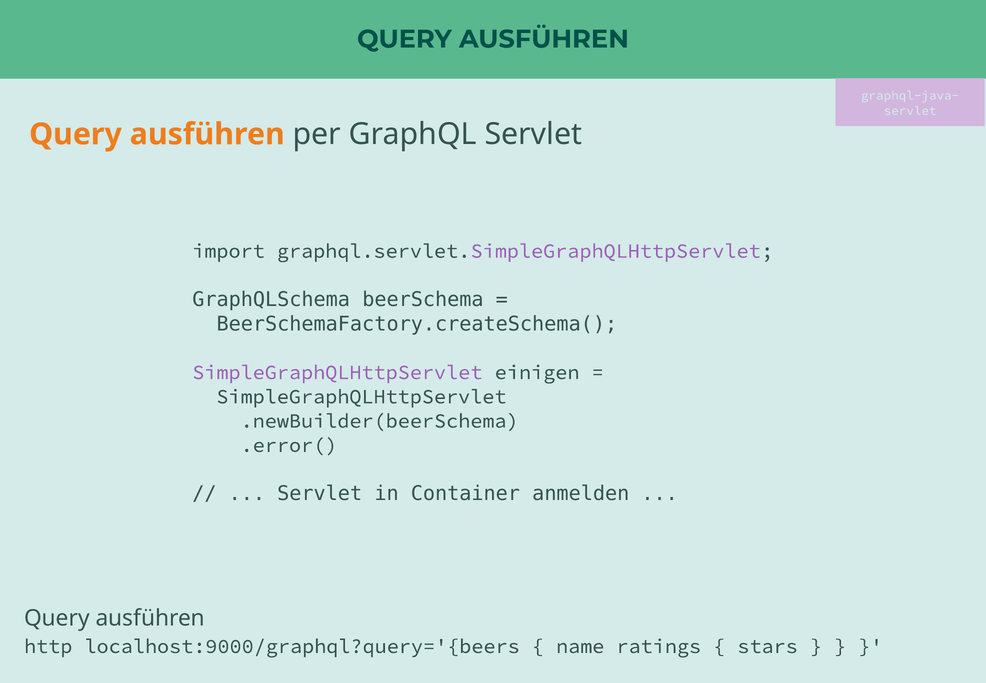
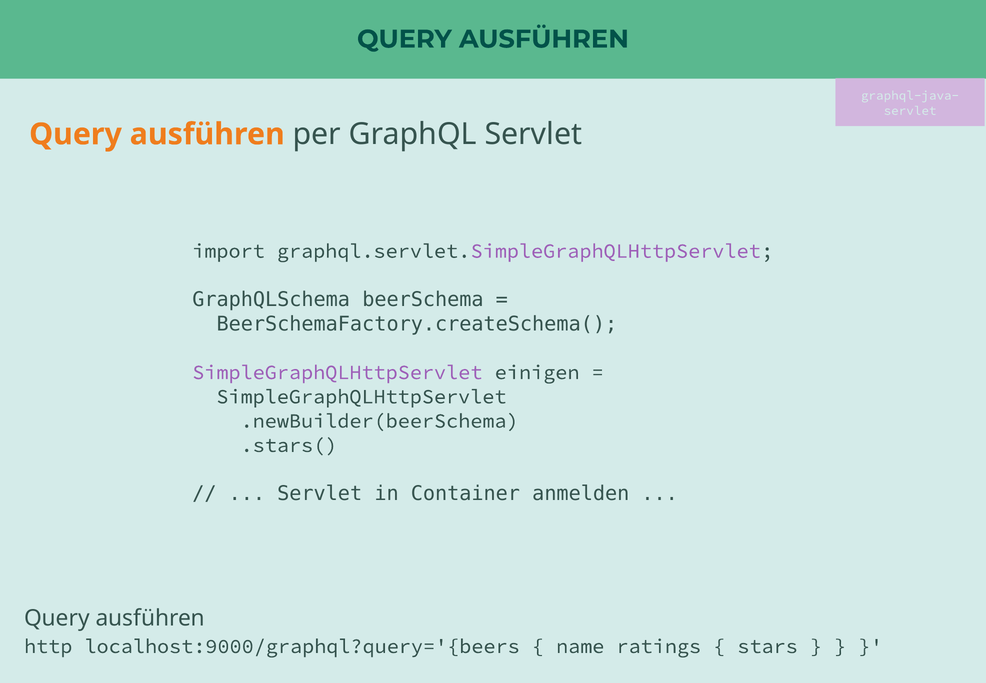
.error(: .error( -> .stars( (289, 445)
